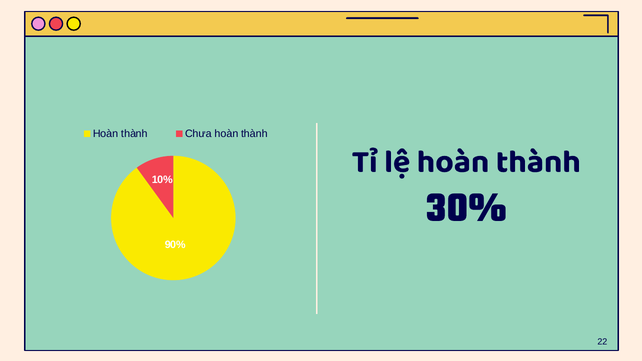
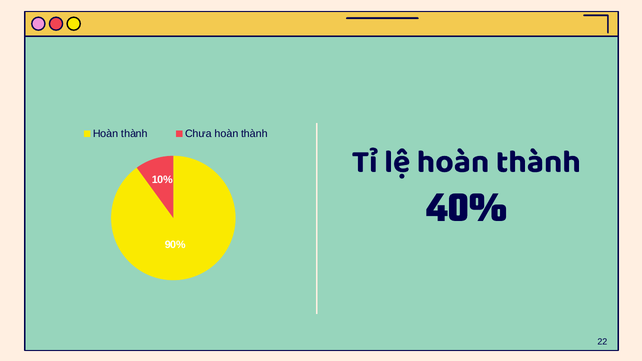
30%: 30% -> 40% (467, 207)
